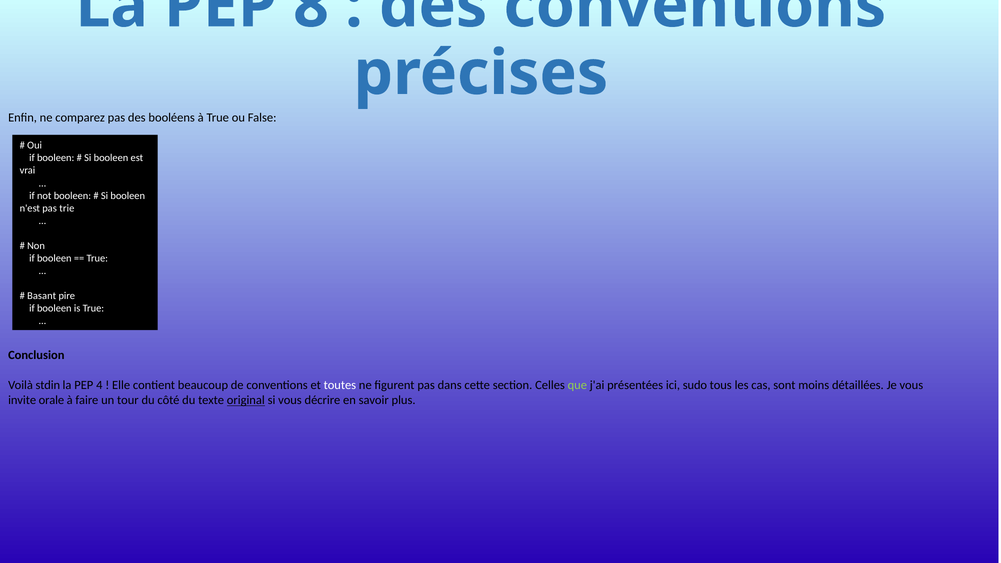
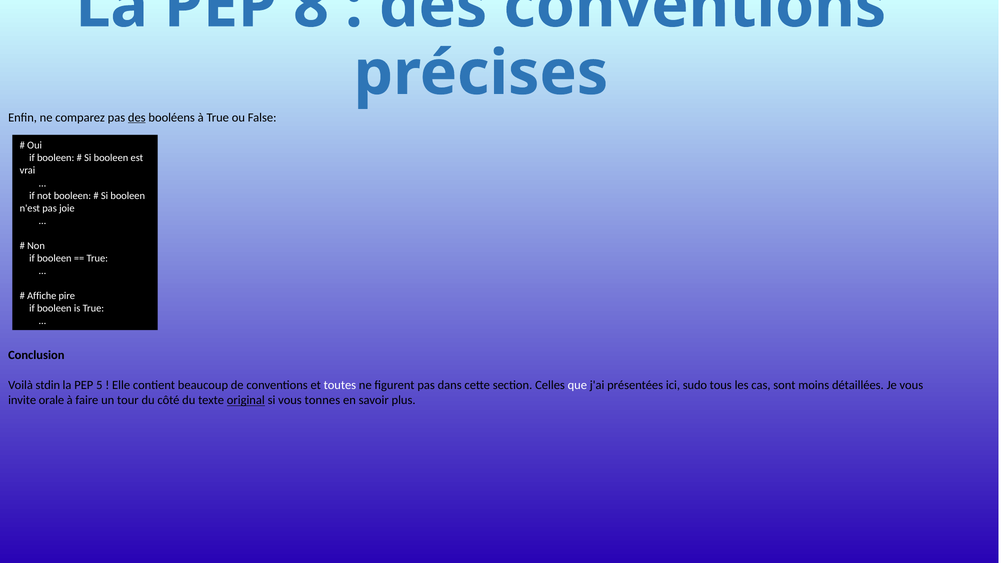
des underline: none -> present (137, 117)
trie: trie -> joie (67, 208)
Basant: Basant -> Affiche (42, 296)
4: 4 -> 5 (99, 385)
que colour: light green -> white (577, 385)
décrire: décrire -> tonnes (322, 400)
